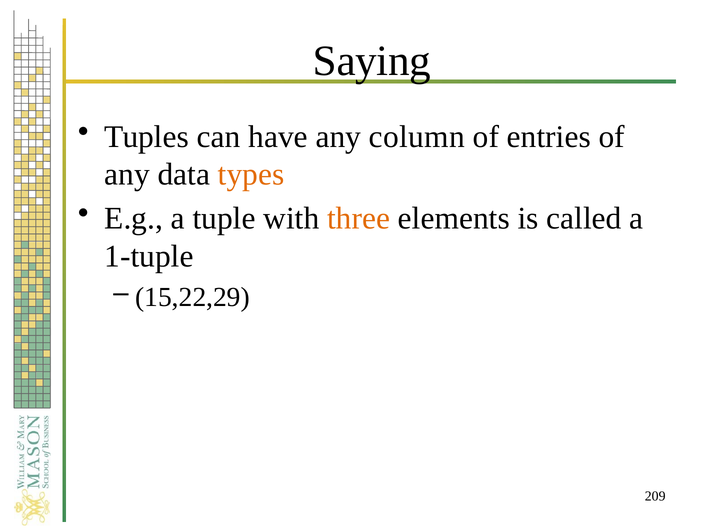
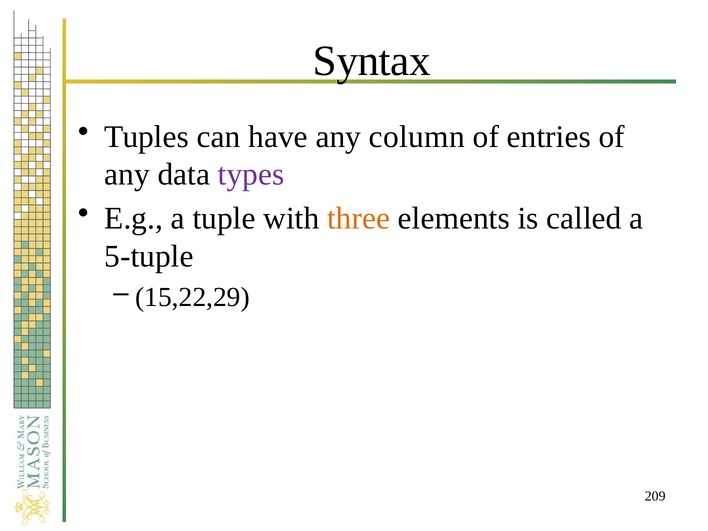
Saying: Saying -> Syntax (372, 61)
types colour: orange -> purple (251, 175)
1-tuple: 1-tuple -> 5-tuple (149, 256)
